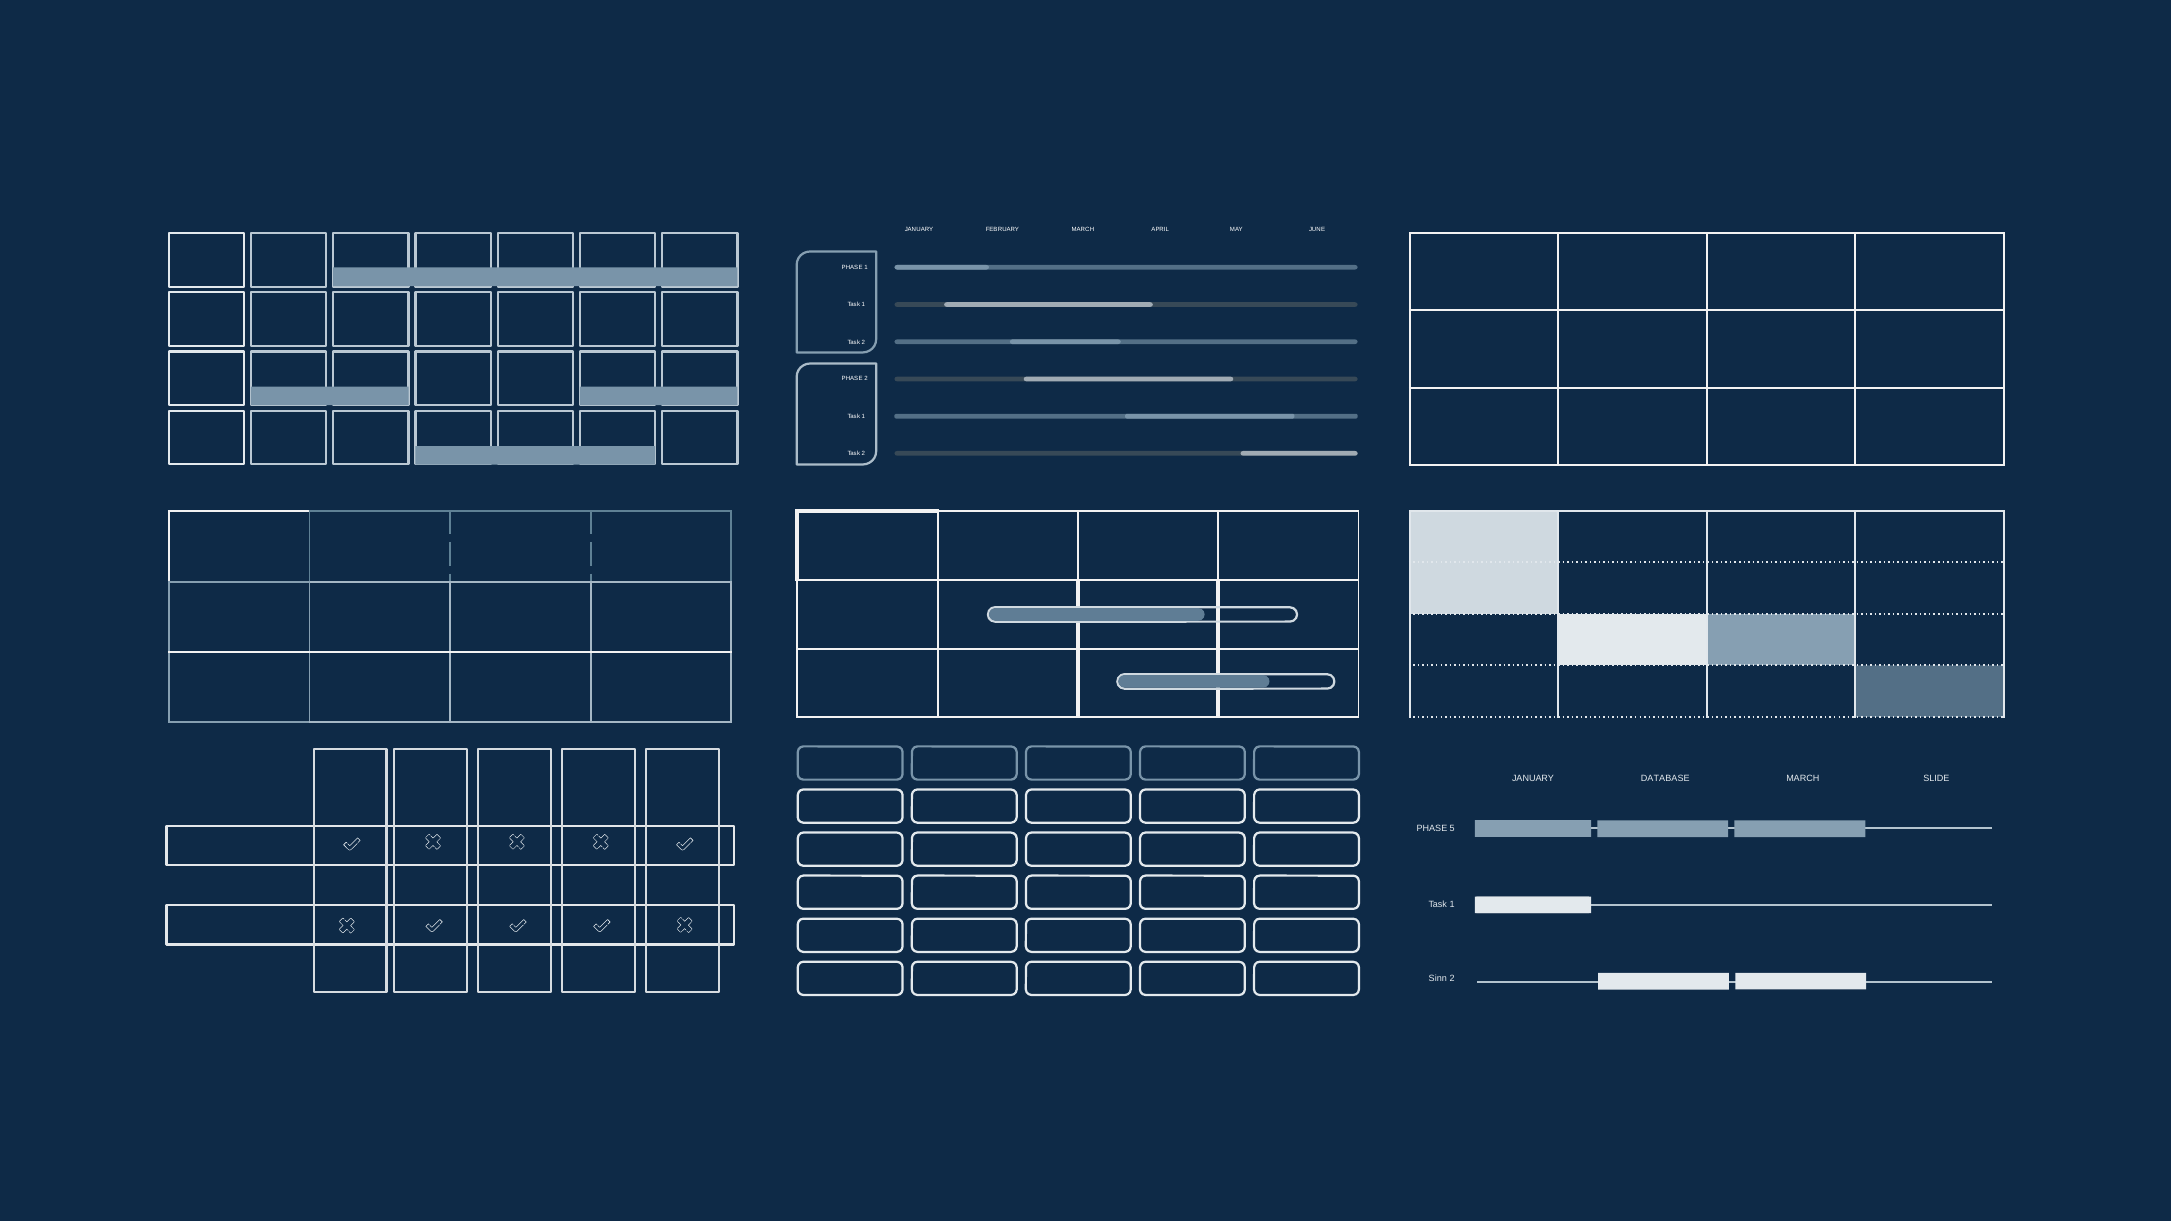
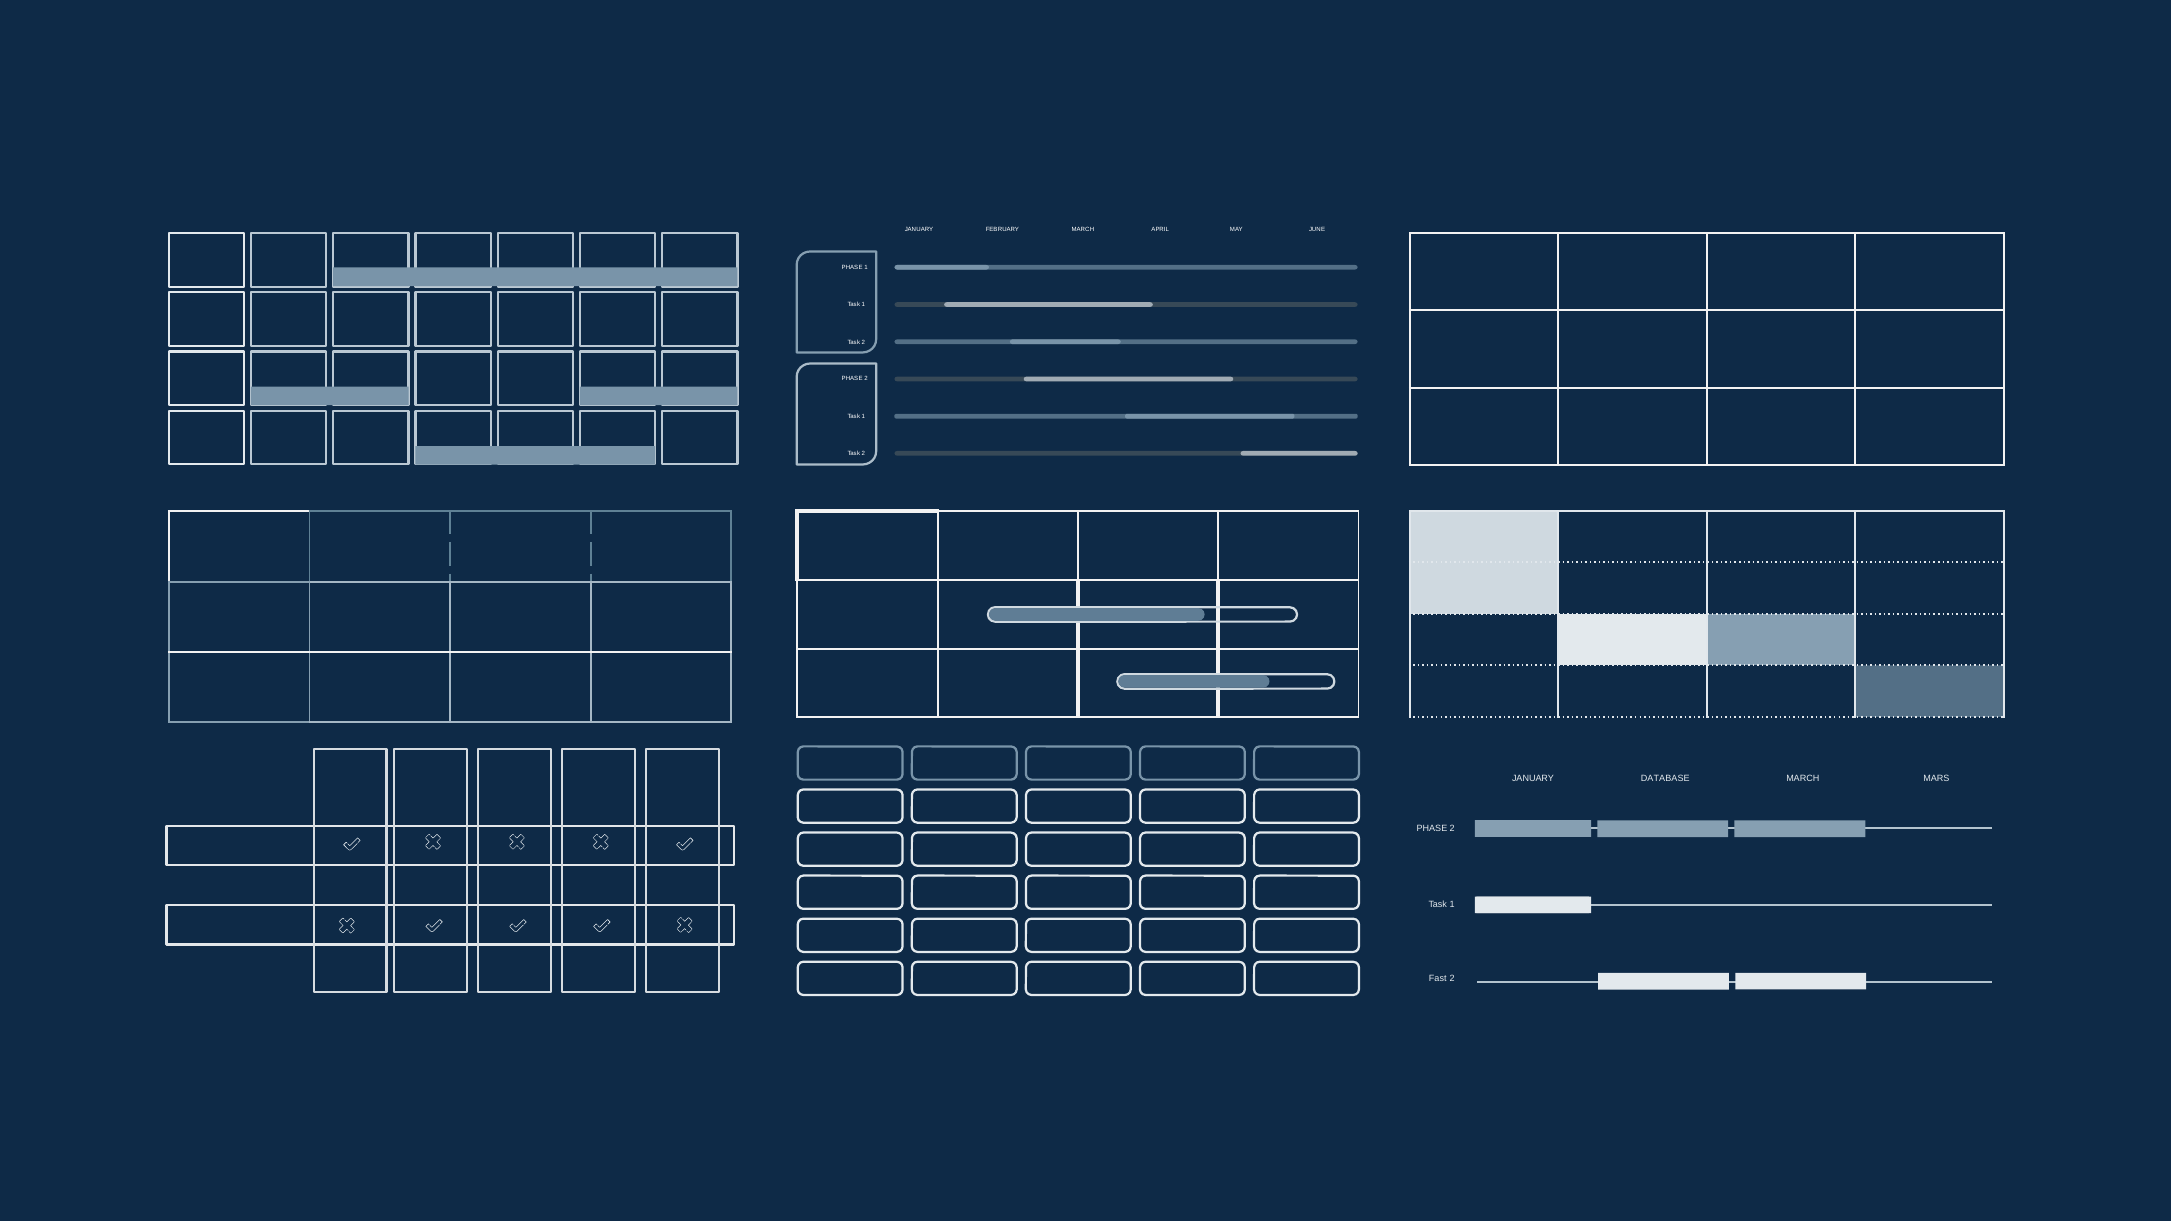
SLIDE: SLIDE -> MARS (1936, 779)
5: 5 -> 2 (1452, 829)
Sinn: Sinn -> Fast (1438, 979)
